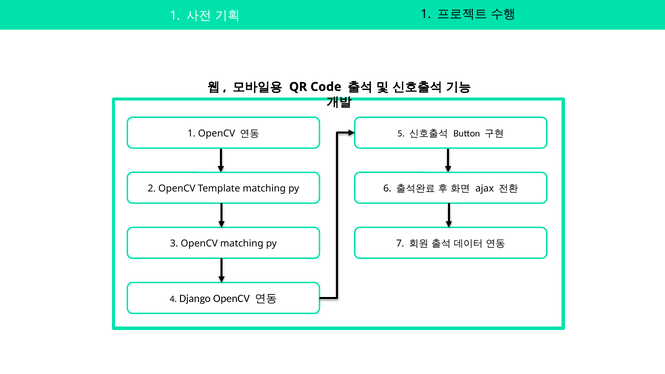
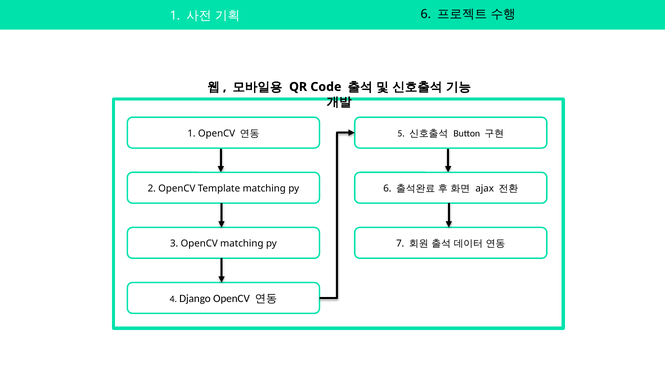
1: 1 -> 6 (426, 14)
